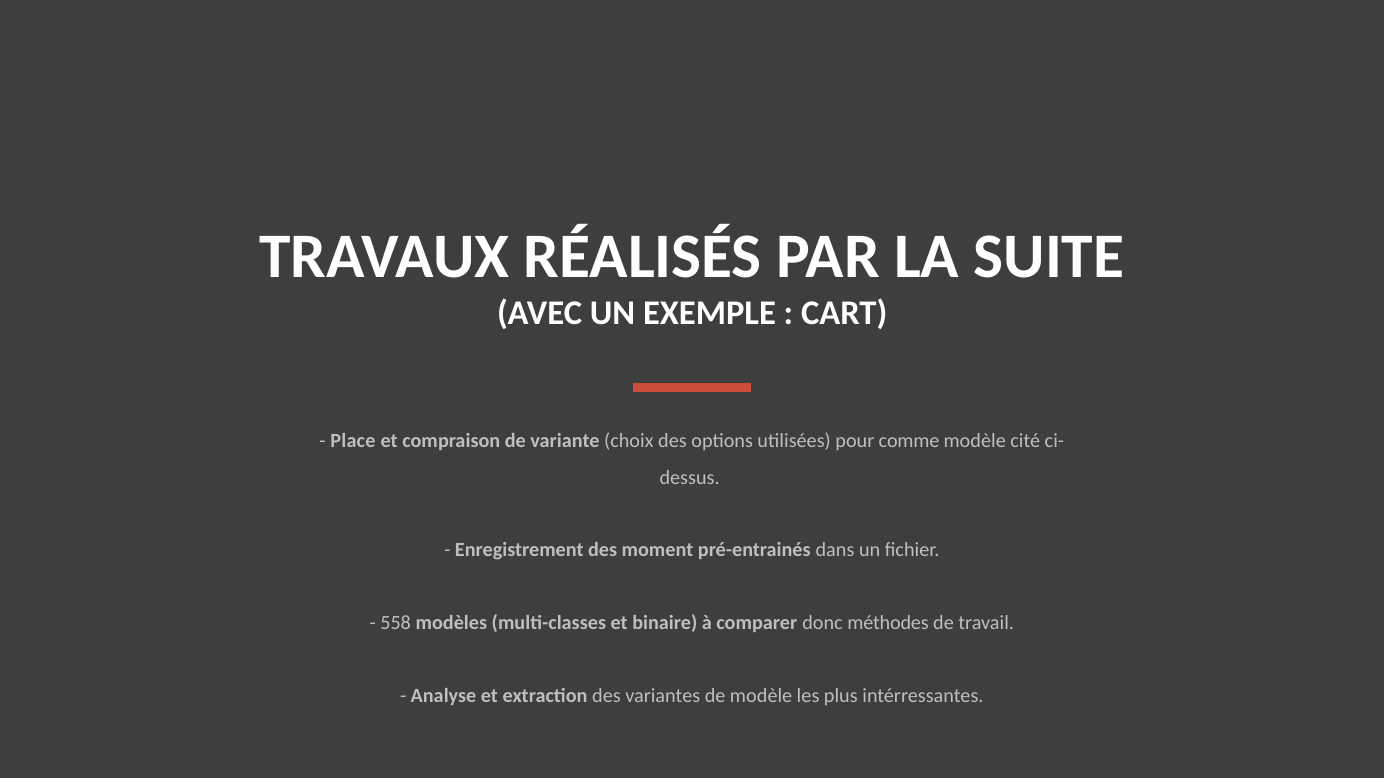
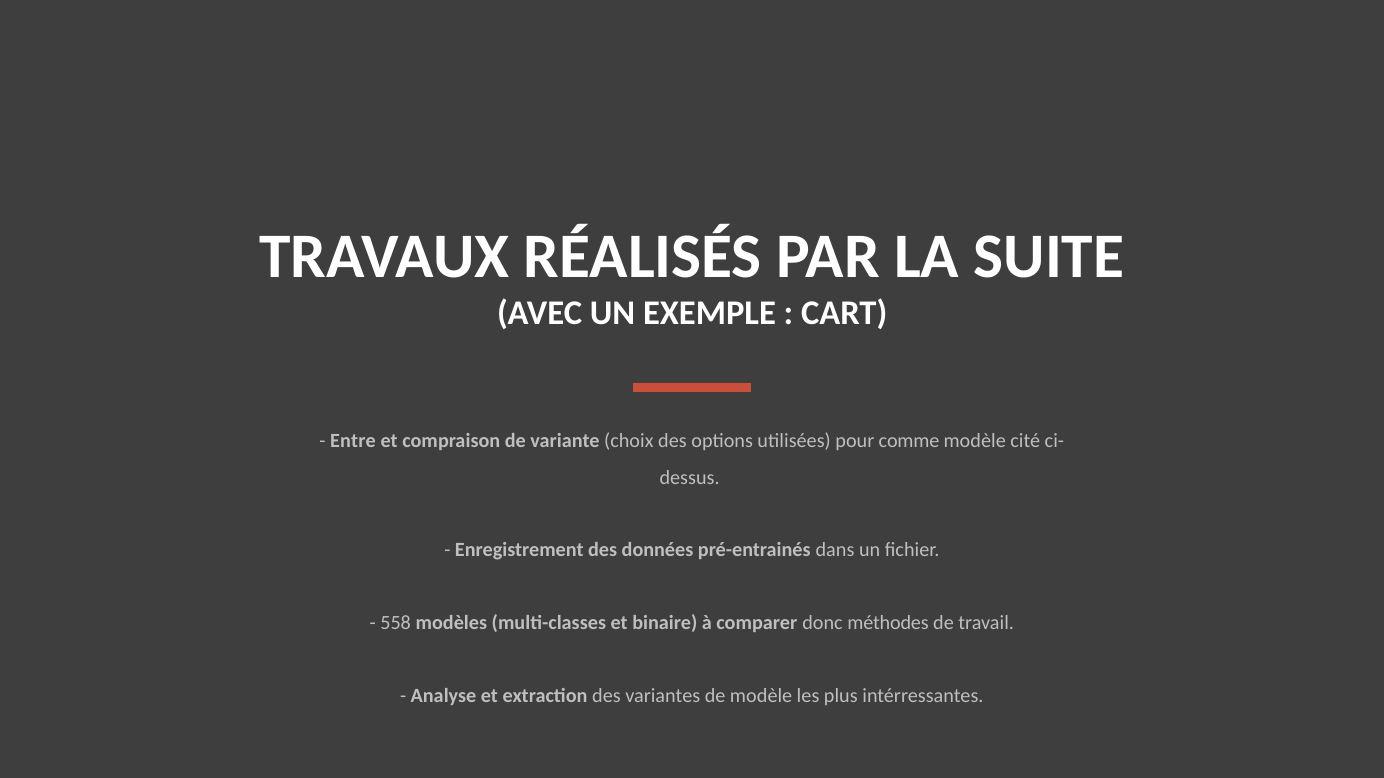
Place: Place -> Entre (353, 442)
moment: moment -> données (658, 551)
